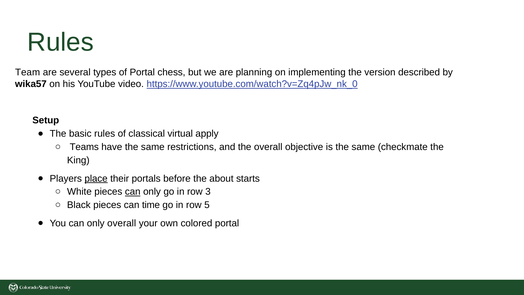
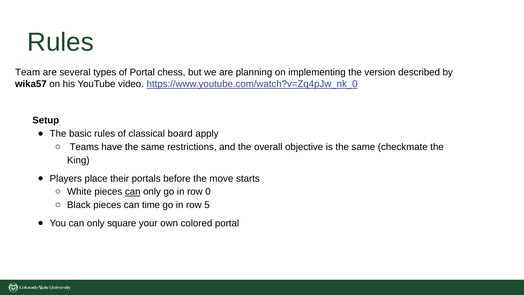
virtual: virtual -> board (180, 134)
place underline: present -> none (96, 178)
about: about -> move (221, 178)
3: 3 -> 0 (208, 192)
only overall: overall -> square (122, 223)
